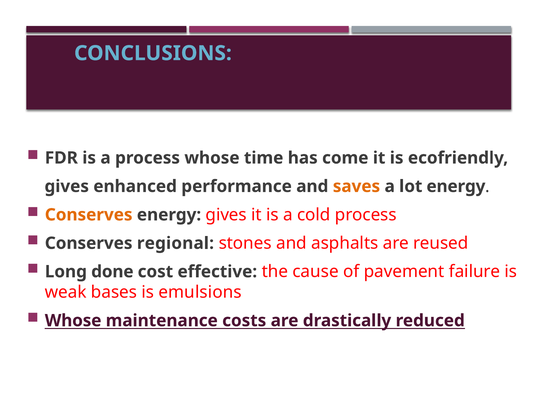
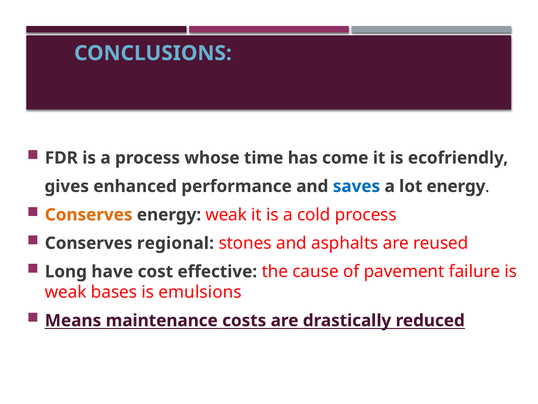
saves colour: orange -> blue (356, 186)
energy gives: gives -> weak (226, 215)
done: done -> have (112, 271)
Whose: Whose -> Means (73, 320)
